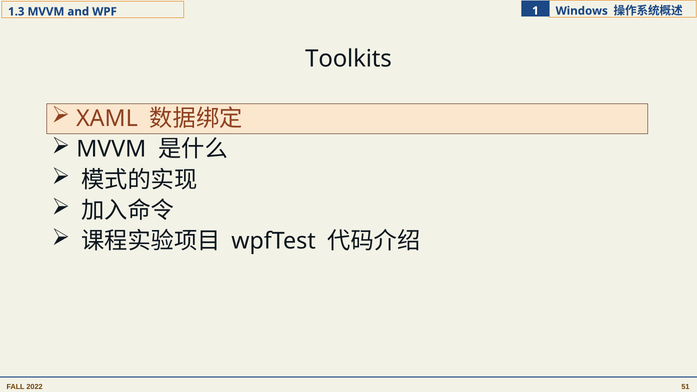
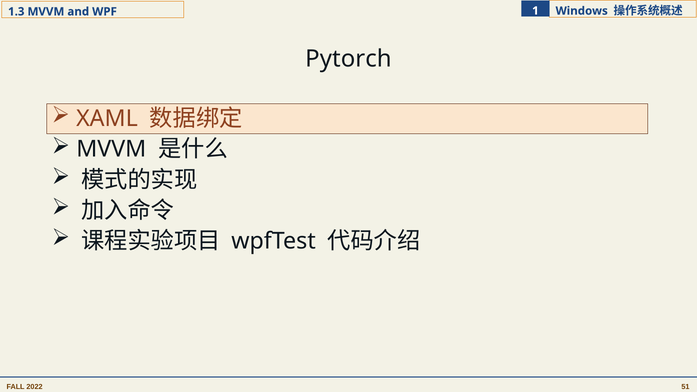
Toolkits: Toolkits -> Pytorch (348, 59)
